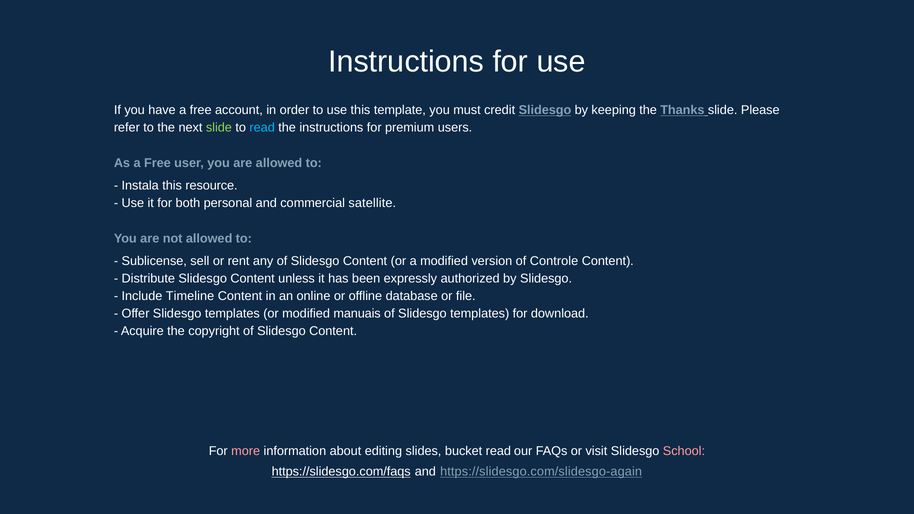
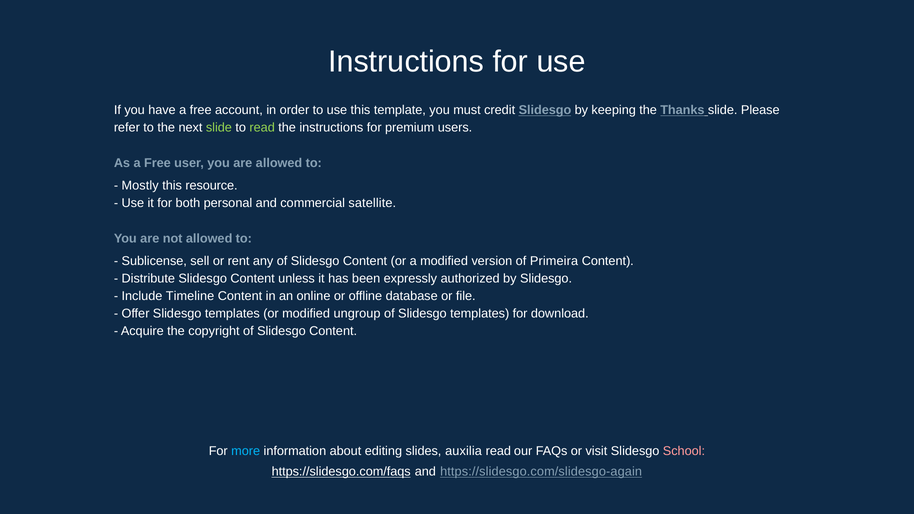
read colour: light blue -> light green (262, 128)
Instala: Instala -> Mostly (140, 186)
Controle: Controle -> Primeira (554, 261)
manuais: manuais -> ungroup (357, 314)
more colour: pink -> light blue (246, 451)
bucket: bucket -> auxilia (464, 451)
